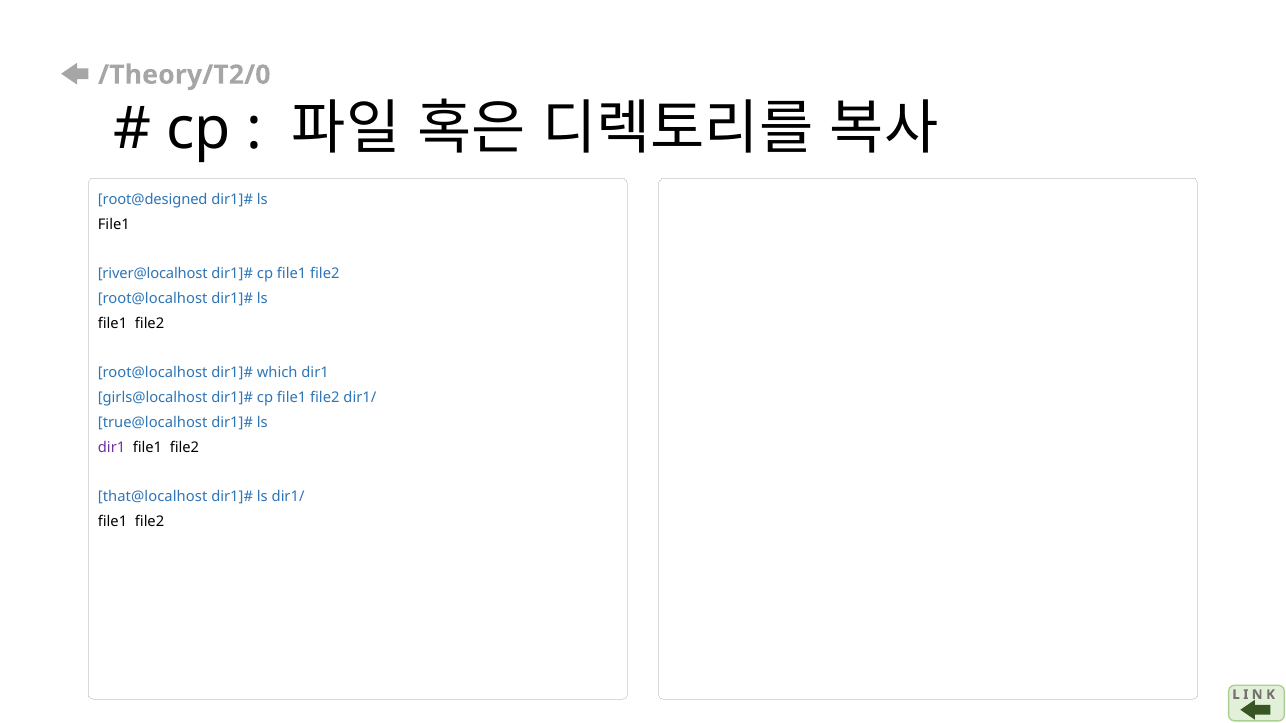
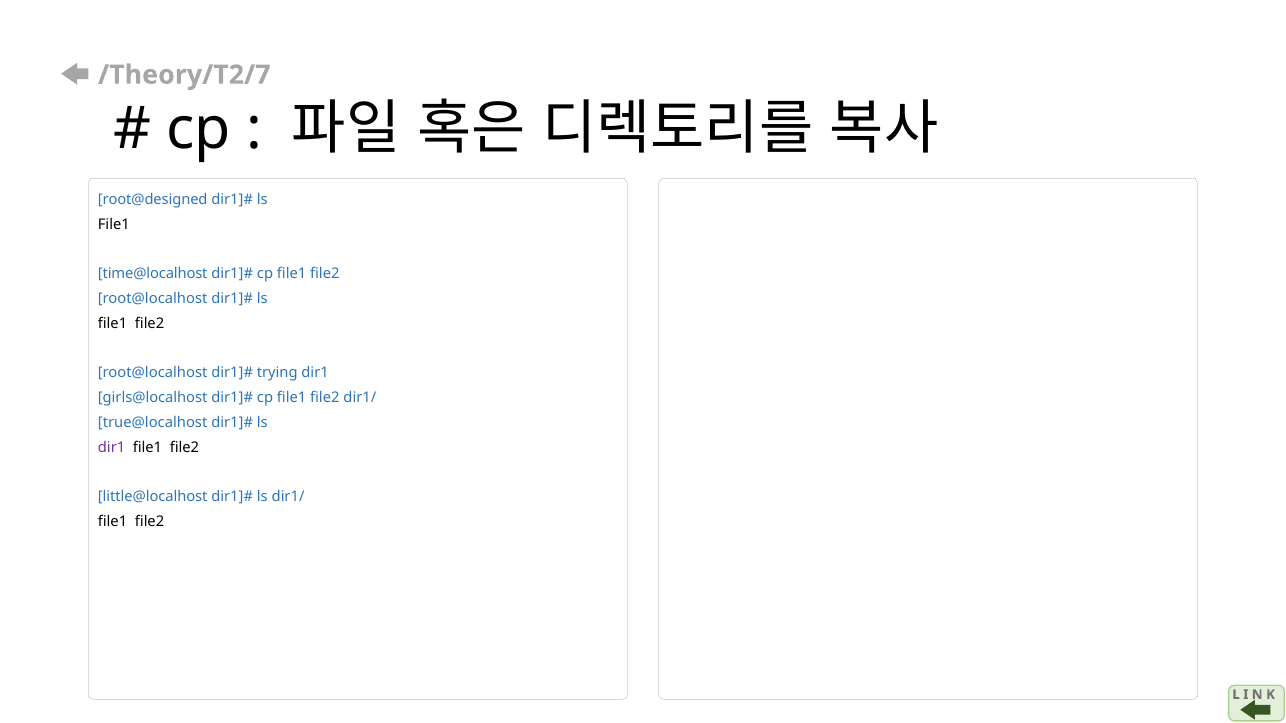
/Theory/T2/0: /Theory/T2/0 -> /Theory/T2/7 (184, 75)
river@localhost: river@localhost -> time@localhost (153, 274)
which: which -> trying (277, 373)
that@localhost: that@localhost -> little@localhost (153, 497)
